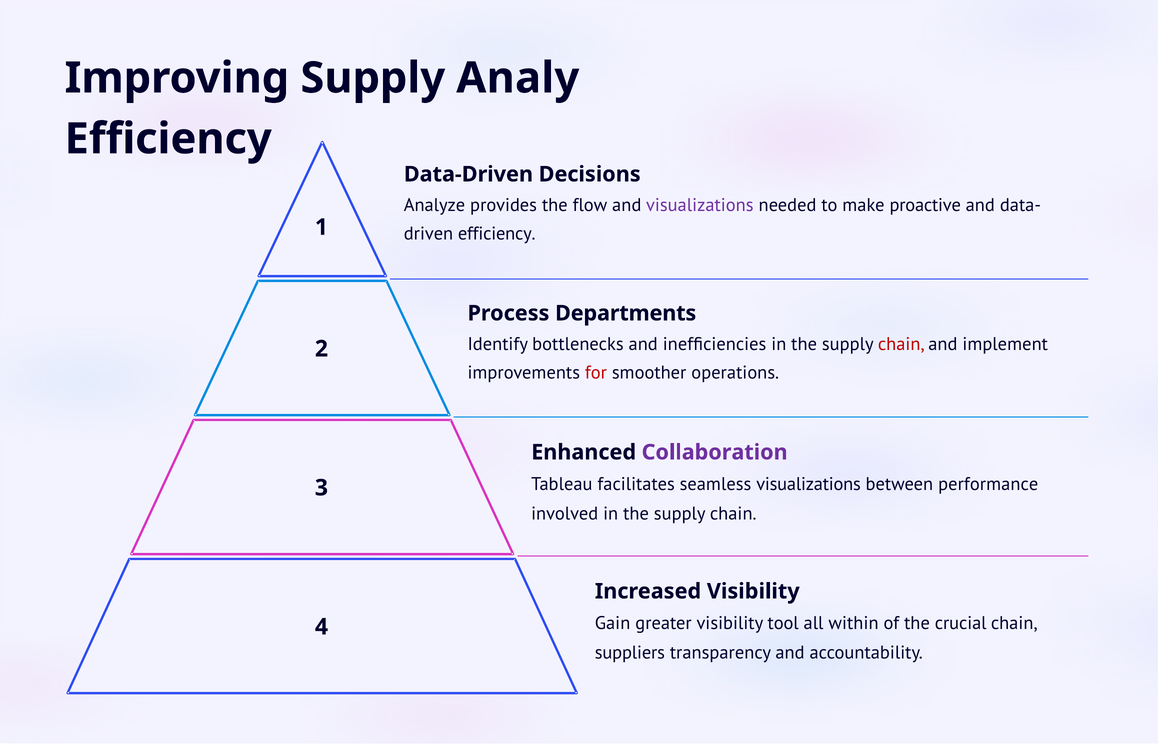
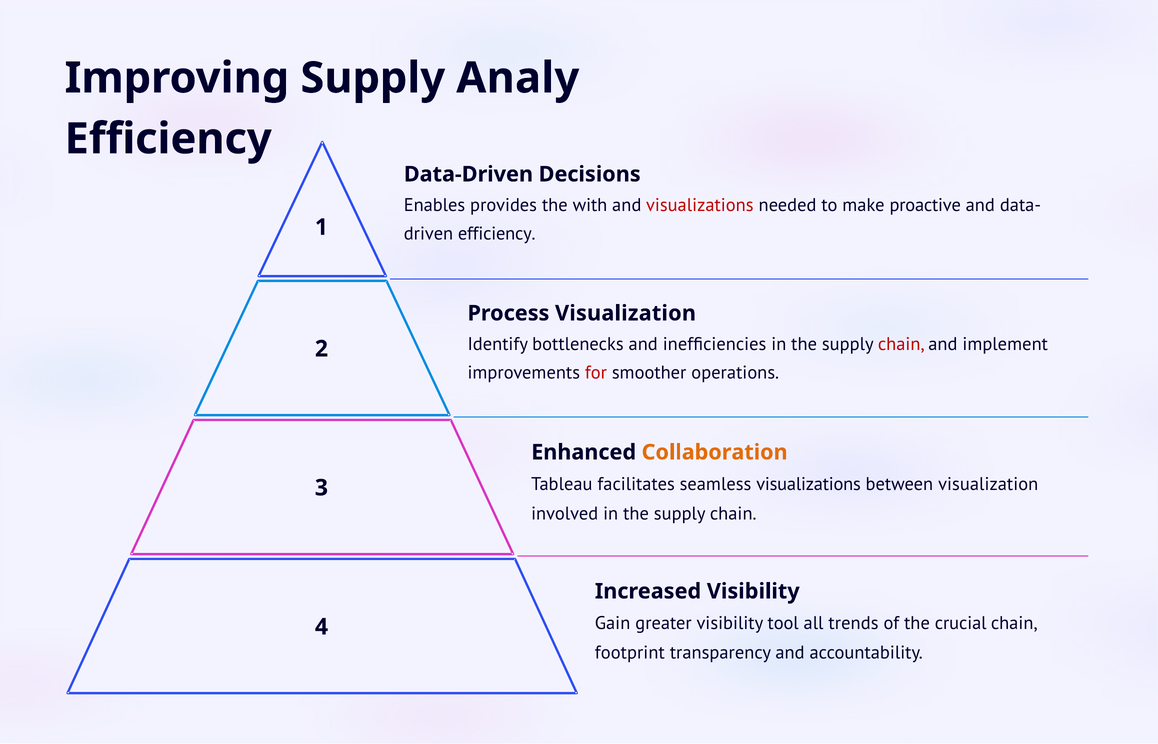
Analyze: Analyze -> Enables (434, 205)
flow: flow -> with (590, 205)
visualizations colour: purple -> red (700, 205)
Process Departments: Departments -> Visualization (625, 313)
Collaboration colour: purple -> orange (715, 452)
between performance: performance -> visualization (988, 484)
within: within -> trends (853, 623)
suppliers: suppliers -> footprint (630, 653)
